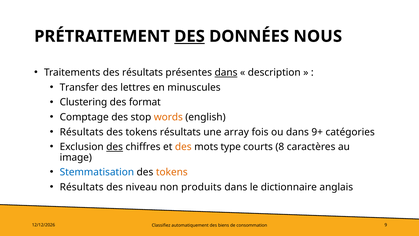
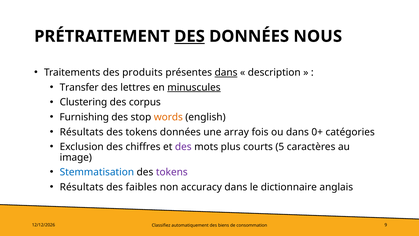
des résultats: résultats -> produits (142, 73)
minuscules underline: none -> present (194, 87)
format: format -> corpus (145, 102)
Comptage: Comptage -> Furnishing (84, 117)
tokens résultats: résultats -> données (180, 132)
9+: 9+ -> 0+ (317, 132)
des underline: present -> none (115, 147)
des colour: orange -> purple (183, 147)
type: type -> plus (231, 147)
8: 8 -> 5 (280, 147)
tokens colour: orange -> purple (172, 172)
niveau: niveau -> faibles (141, 187)
produits: produits -> accuracy (201, 187)
